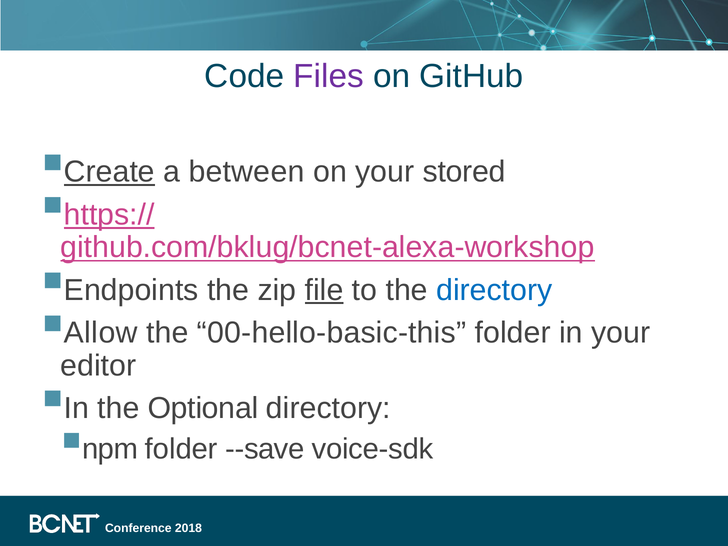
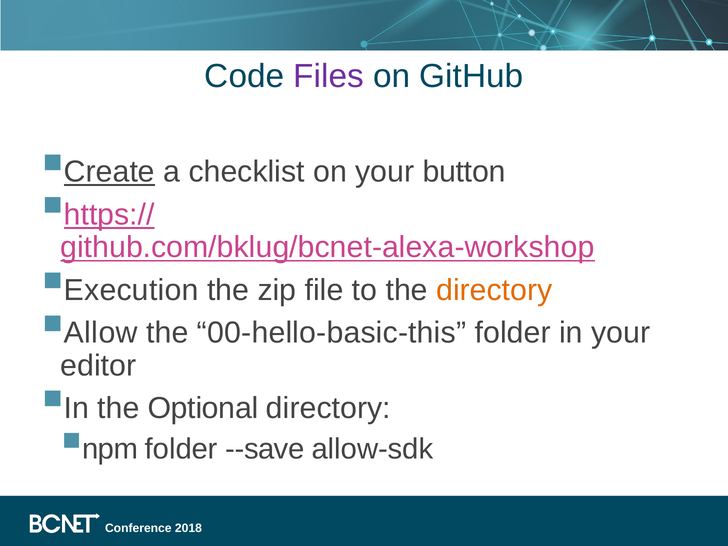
between: between -> checklist (247, 172)
stored: stored -> button (464, 172)
Endpoints: Endpoints -> Execution (131, 290)
file underline: present -> none (324, 290)
directory colour: blue -> orange (494, 290)
voice-sdk: voice-sdk -> allow-sdk (372, 449)
